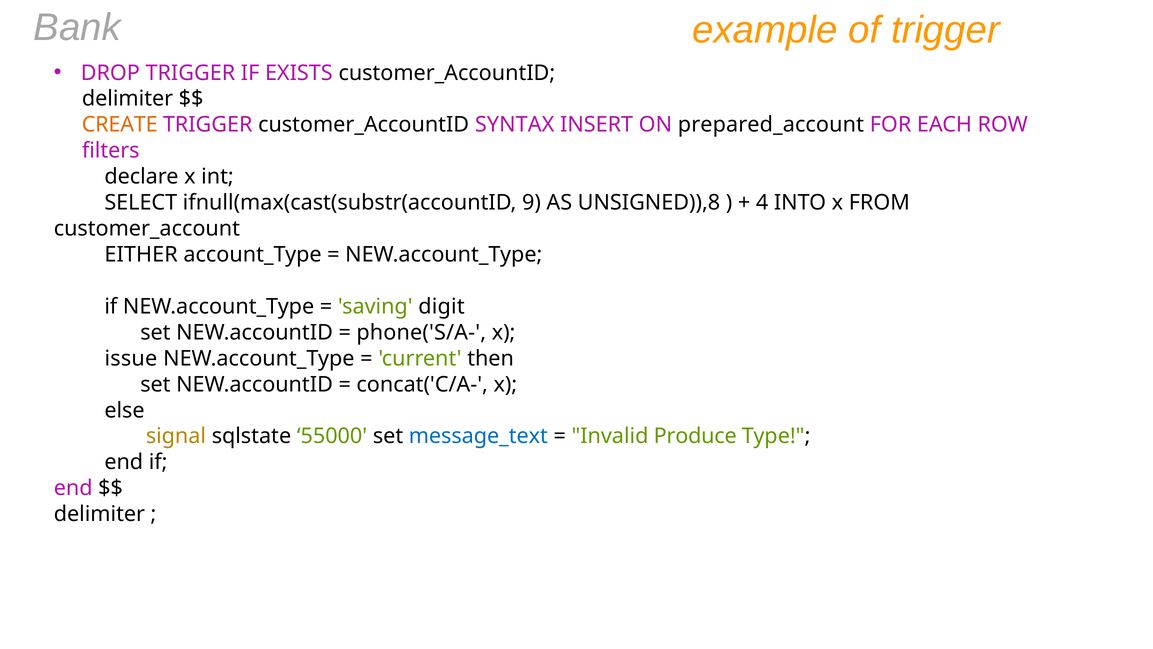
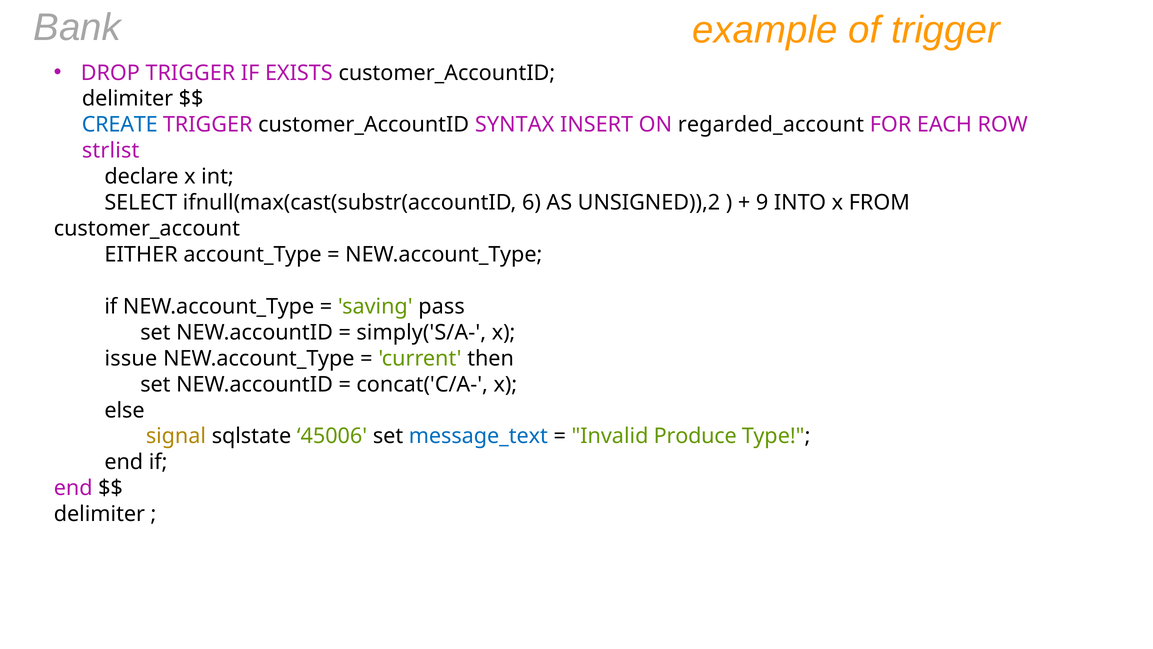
CREATE colour: orange -> blue (120, 125)
prepared_account: prepared_account -> regarded_account (771, 125)
filters: filters -> strlist (111, 151)
9: 9 -> 6 (531, 203)
UNSIGNED)),8: UNSIGNED)),8 -> UNSIGNED)),2 (649, 203)
4: 4 -> 9 (762, 203)
digit: digit -> pass (442, 306)
phone('S/A-: phone('S/A- -> simply('S/A- (421, 332)
55000: 55000 -> 45006 (332, 436)
